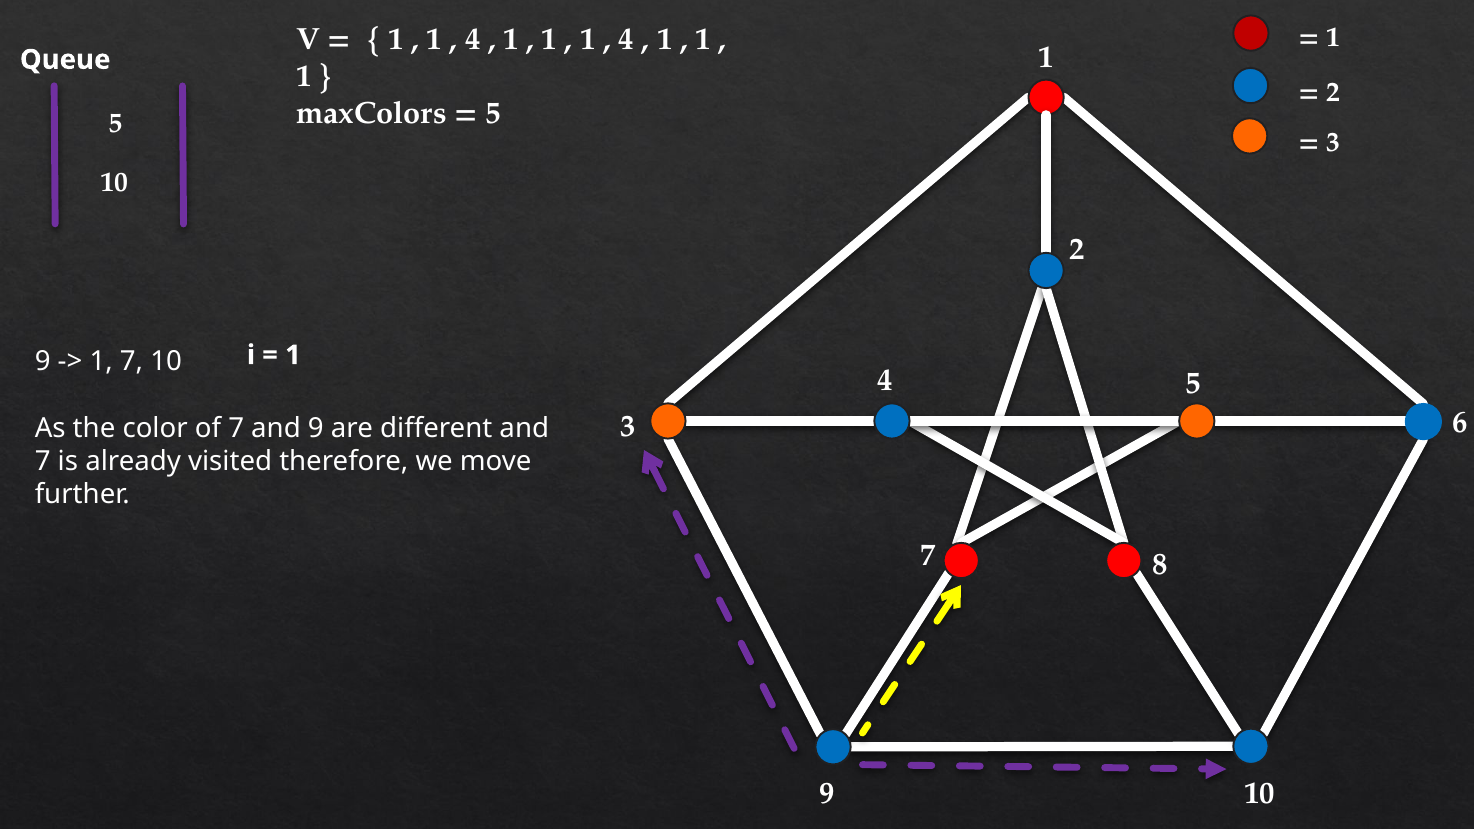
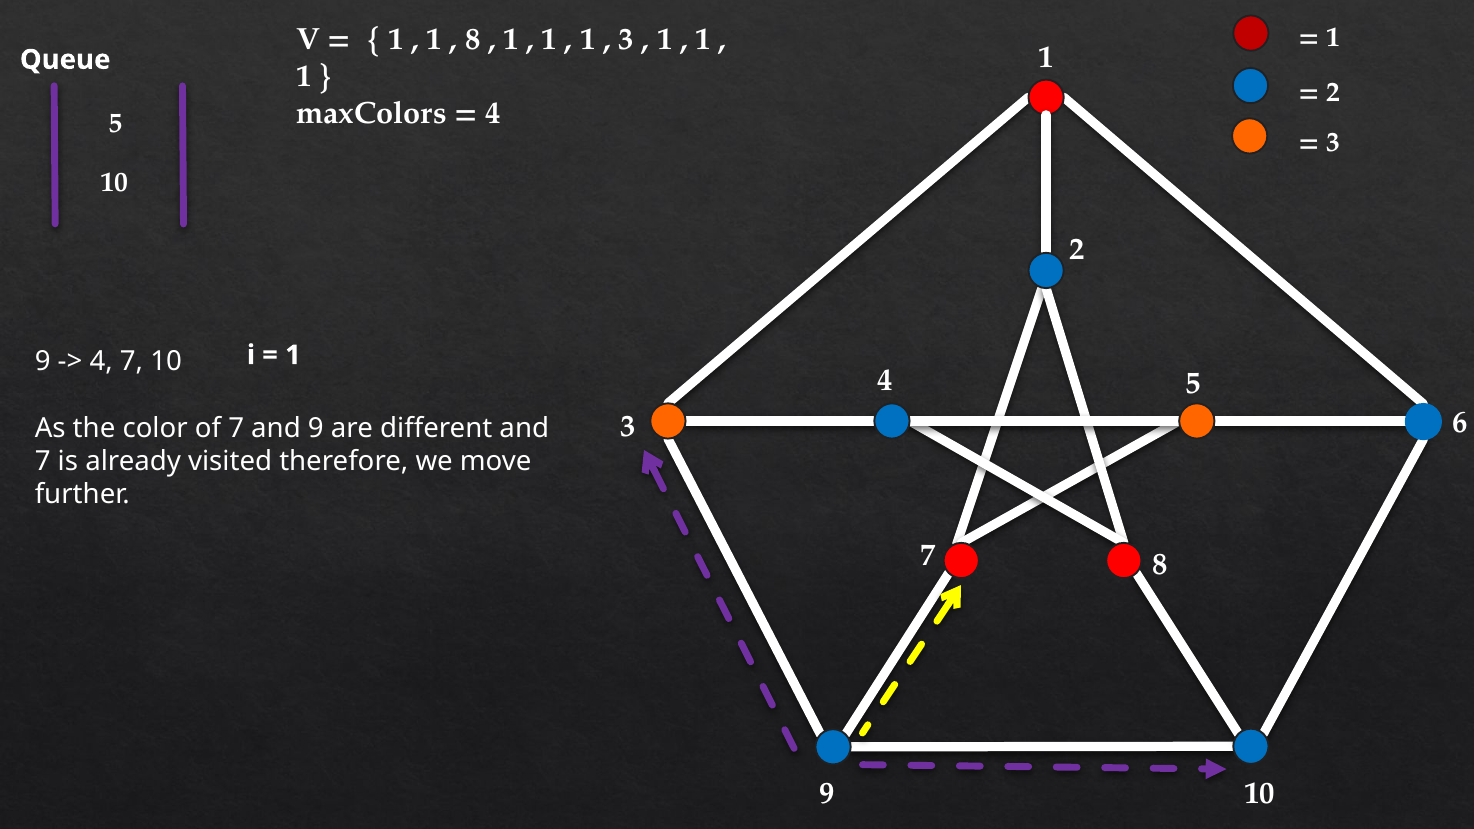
4: 4 -> 8 (473, 40)
4: 4 -> 3 (626, 40)
5: 5 -> 4 (493, 113)
1: 1 -> 4 (101, 362)
